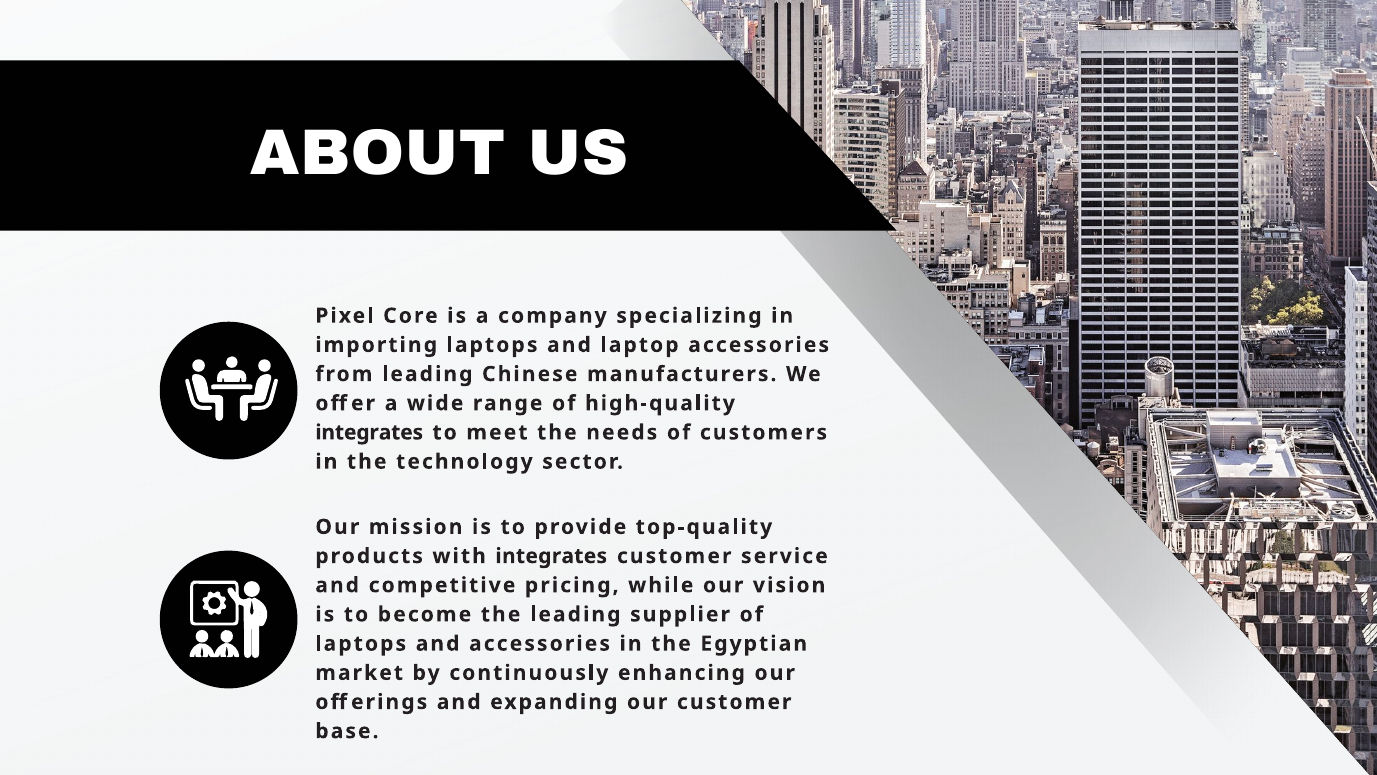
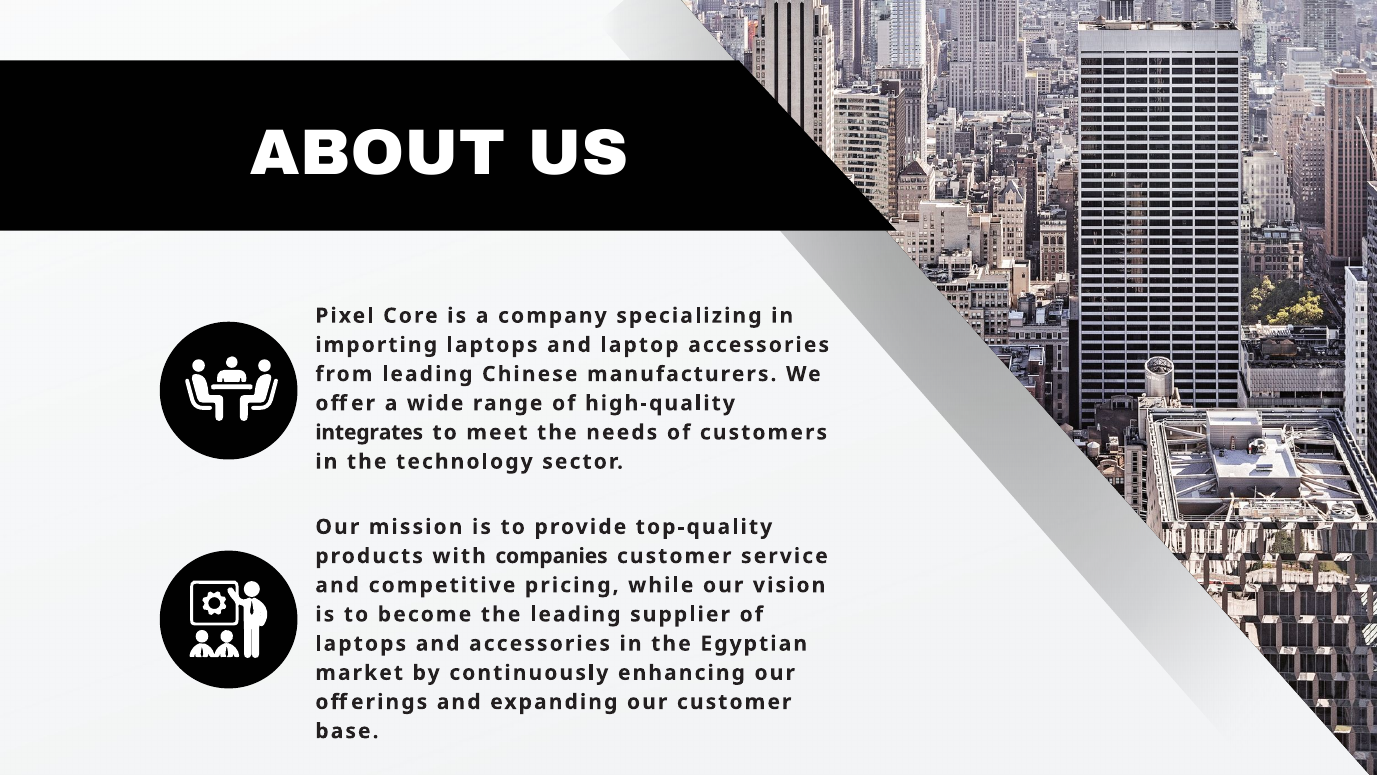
with integrates: integrates -> companies (551, 556)
